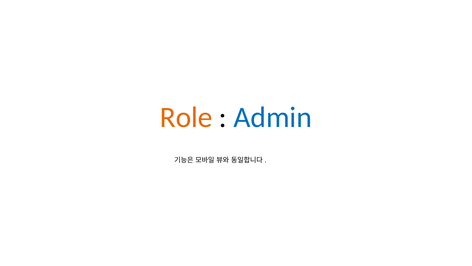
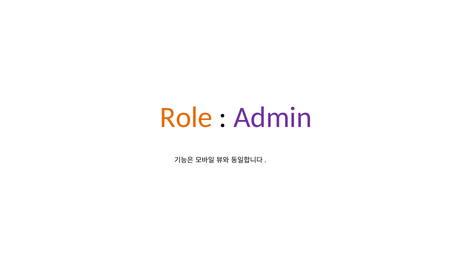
Admin colour: blue -> purple (273, 117)
